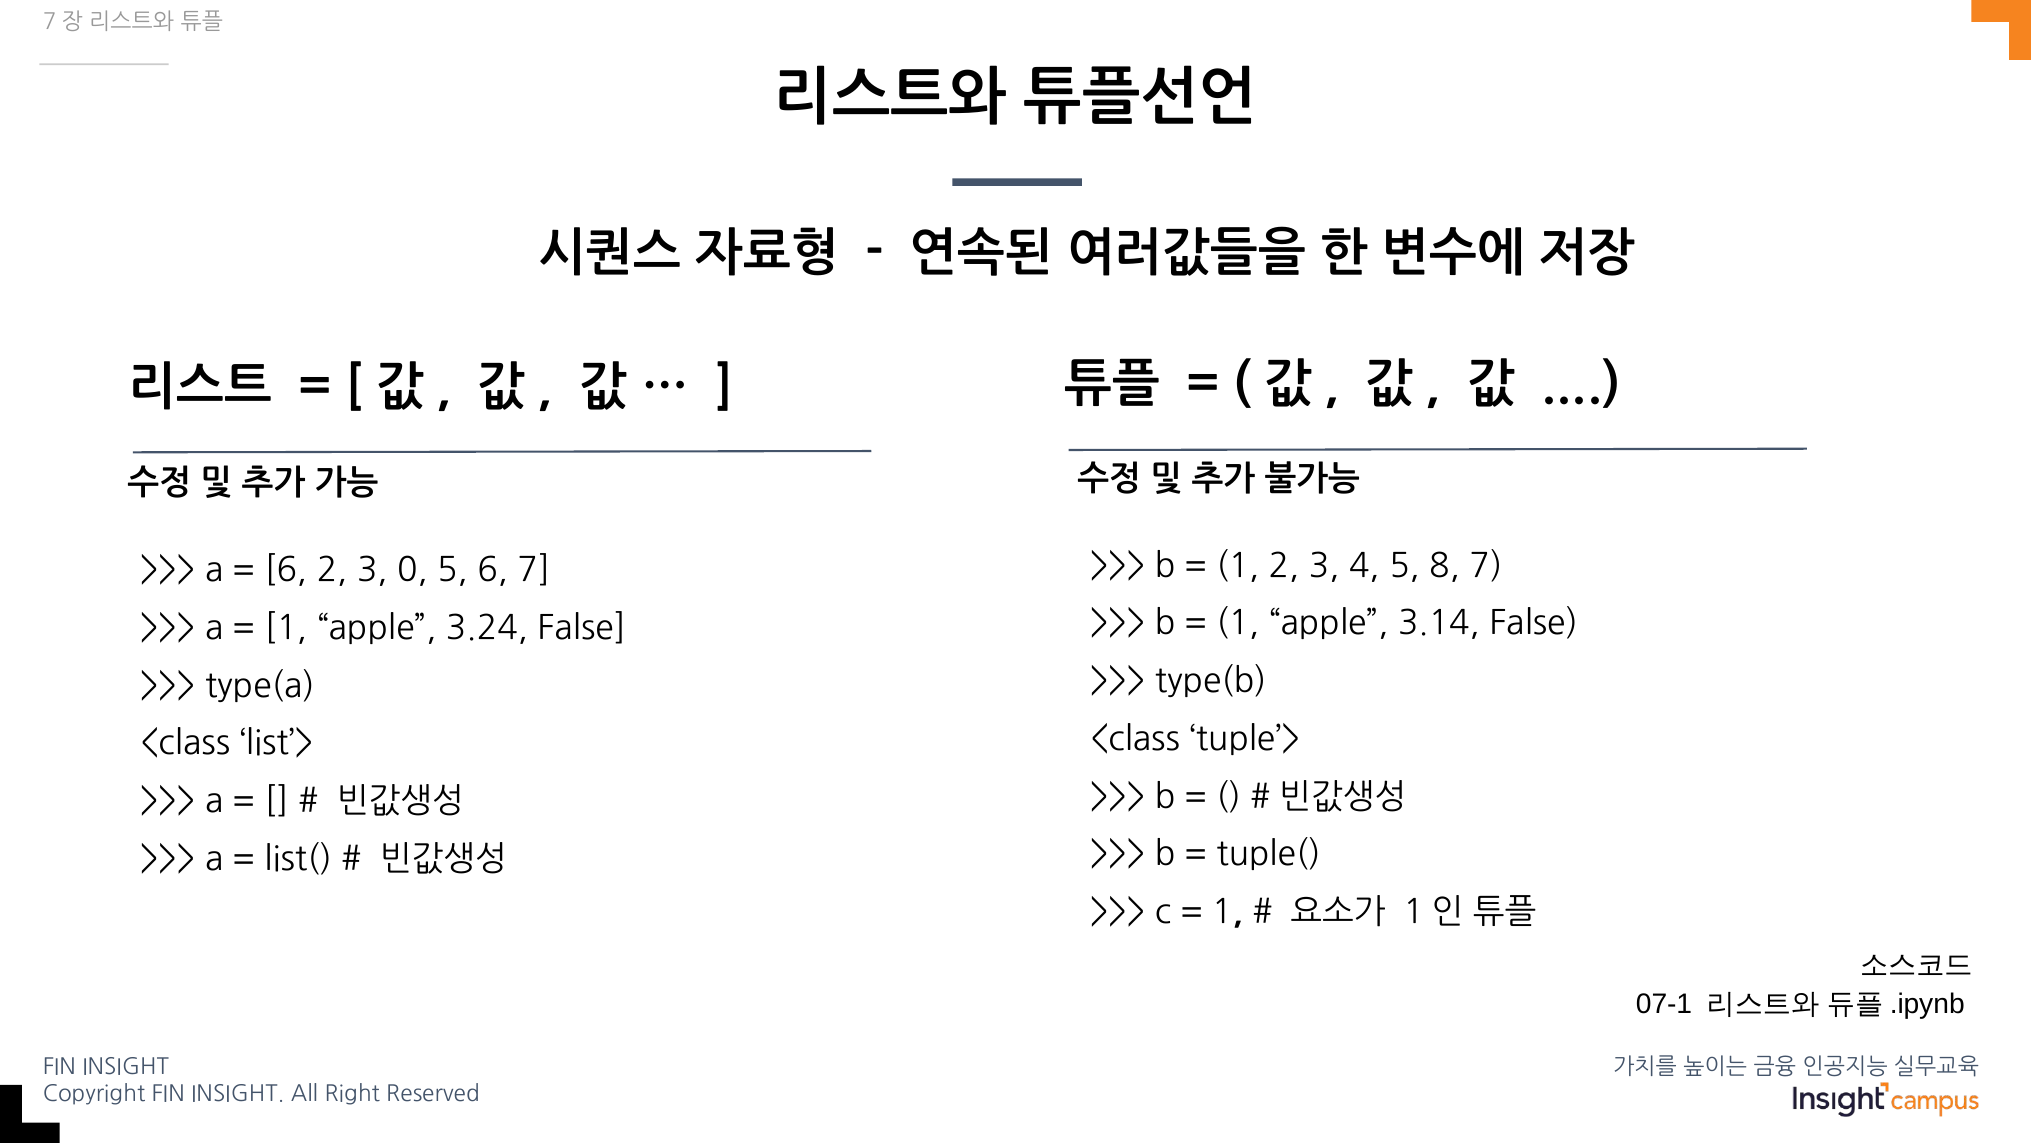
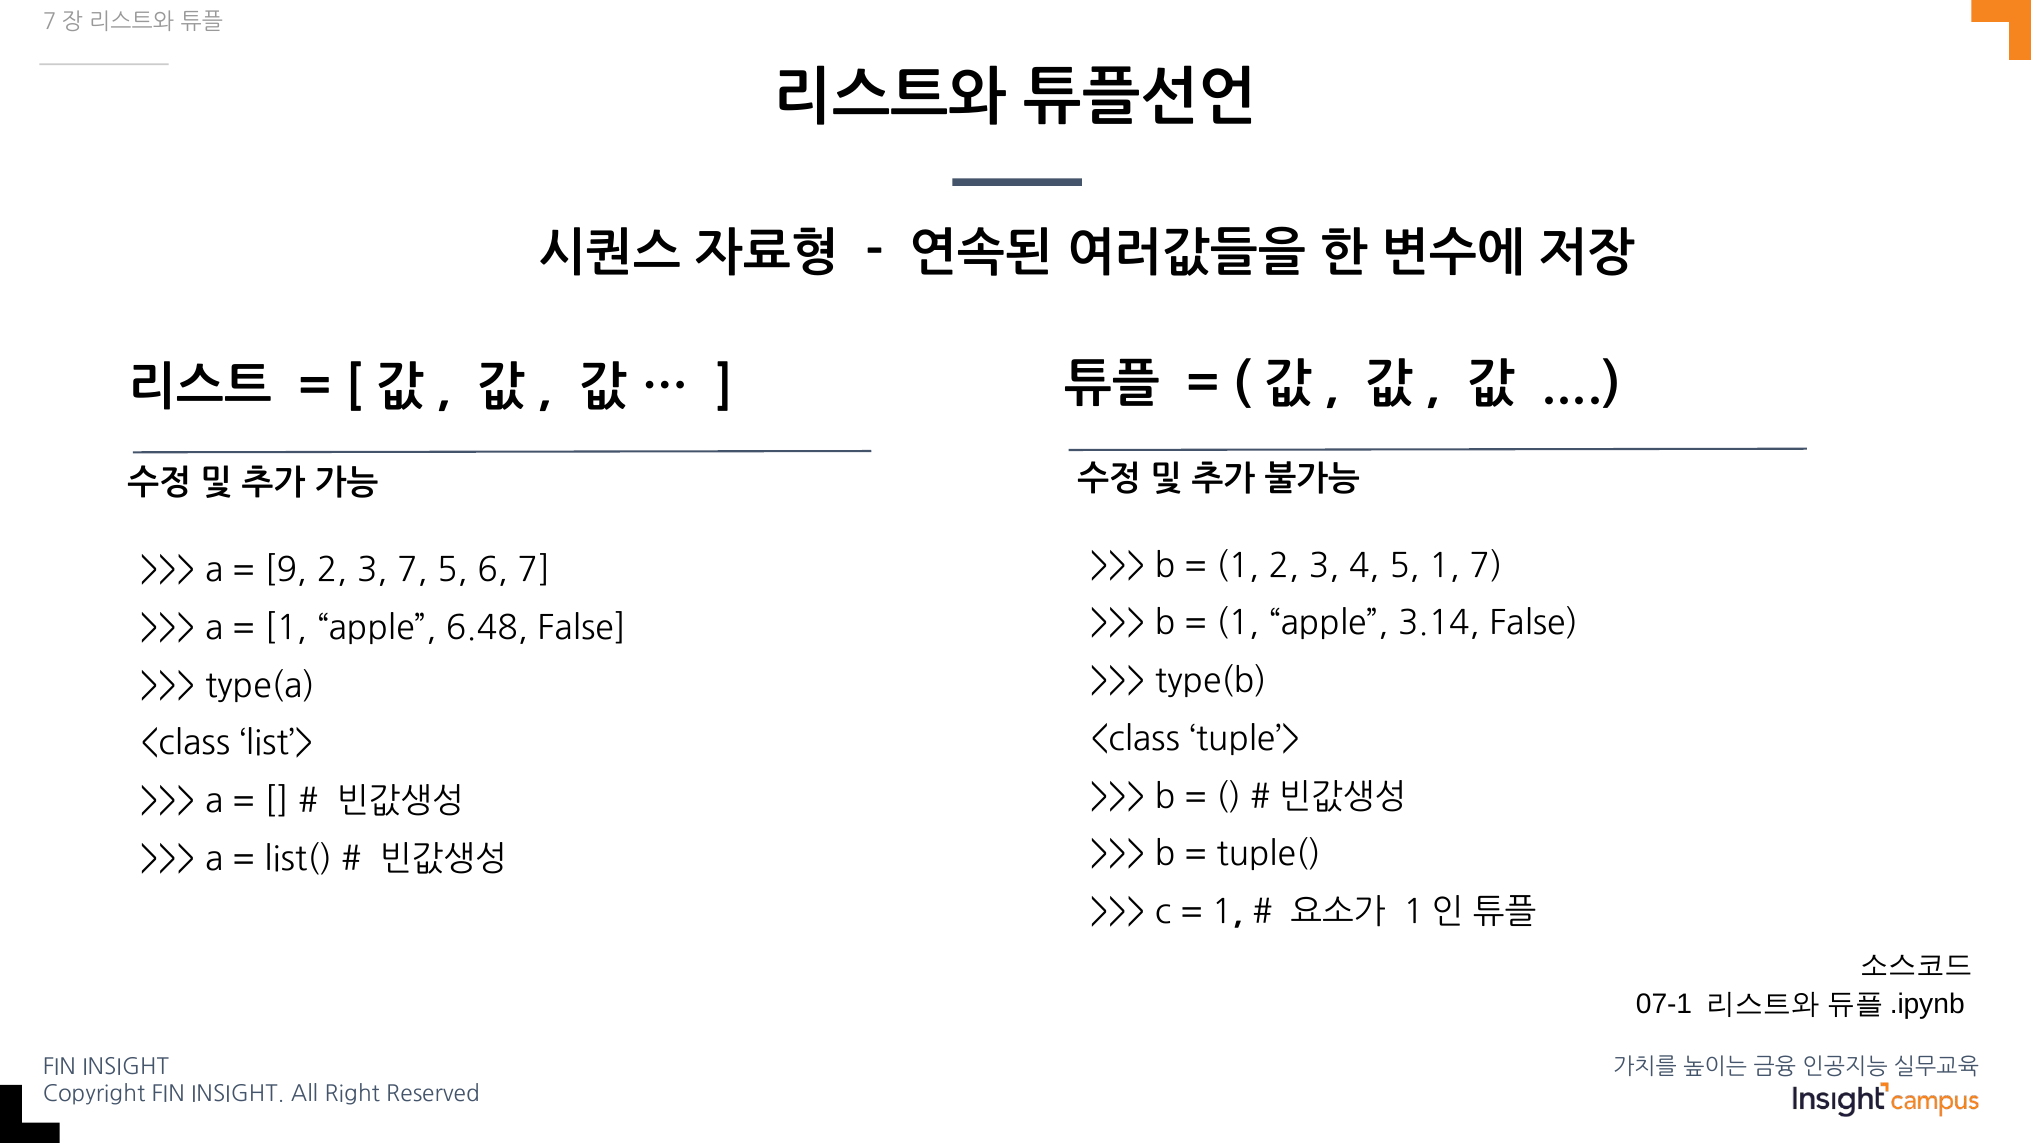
5 8: 8 -> 1 (1445, 566)
6: 6 -> 9 (286, 570)
3 0: 0 -> 7 (413, 570)
3.24: 3.24 -> 6.48 (487, 628)
